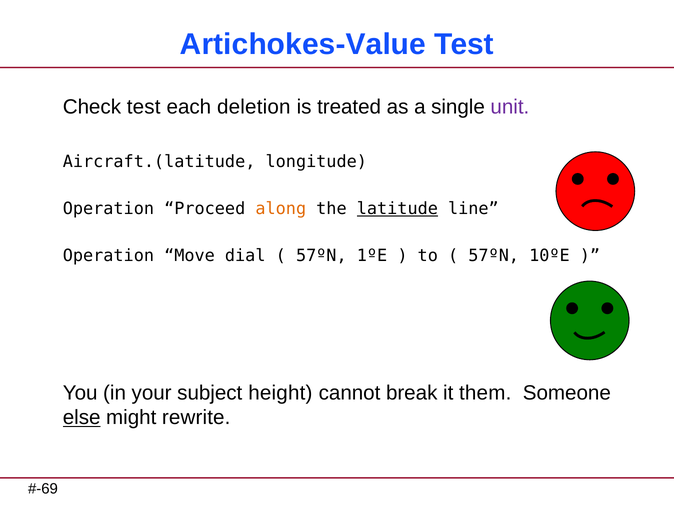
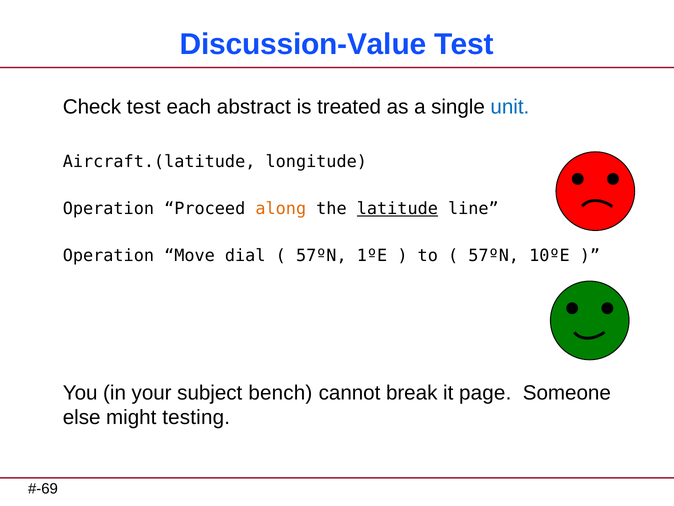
Artichokes-Value: Artichokes-Value -> Discussion-Value (303, 44)
deletion: deletion -> abstract (254, 107)
unit colour: purple -> blue (510, 107)
height: height -> bench (280, 393)
them: them -> page (485, 393)
else underline: present -> none (82, 417)
rewrite: rewrite -> testing (196, 417)
